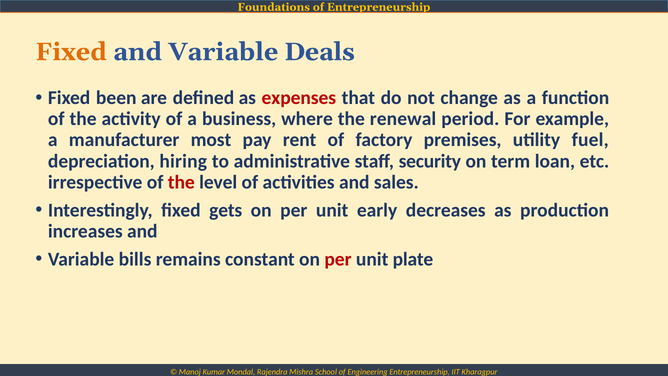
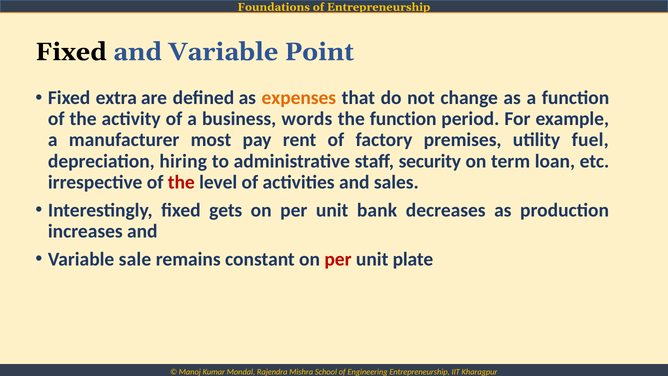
Fixed colour: orange -> black (71, 52)
Deals: Deals -> Point (319, 52)
been: been -> extra (116, 98)
expenses colour: red -> orange (299, 98)
where: where -> words (307, 119)
the renewal: renewal -> function (403, 119)
early: early -> bank (377, 210)
bills: bills -> sale (135, 259)
